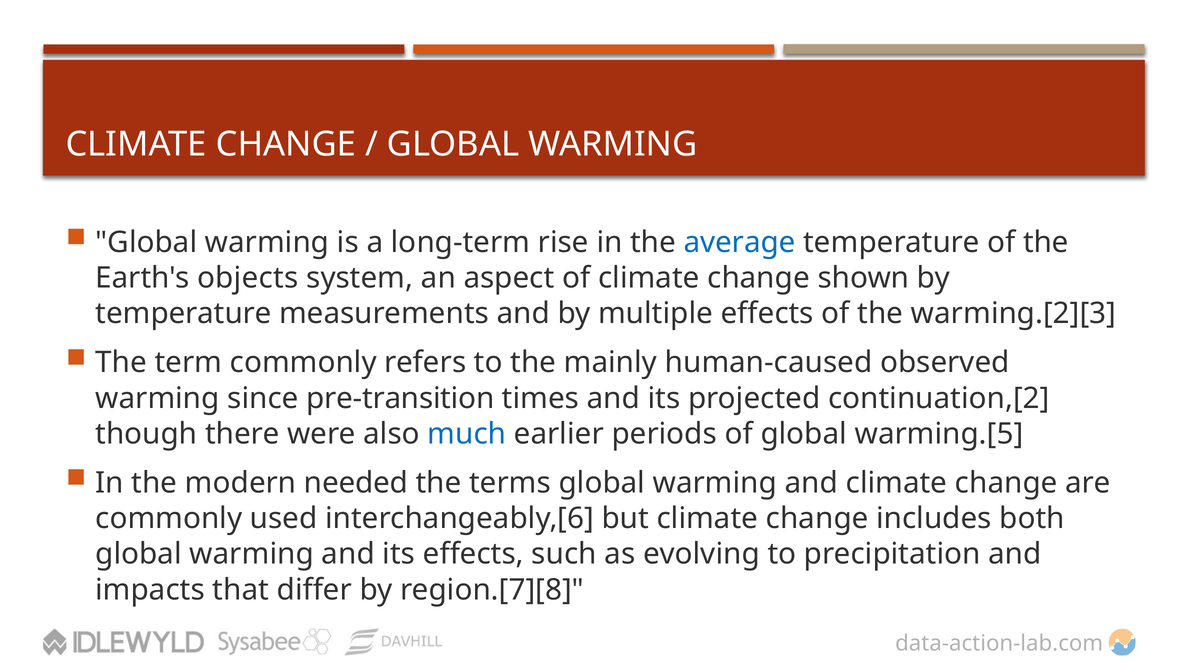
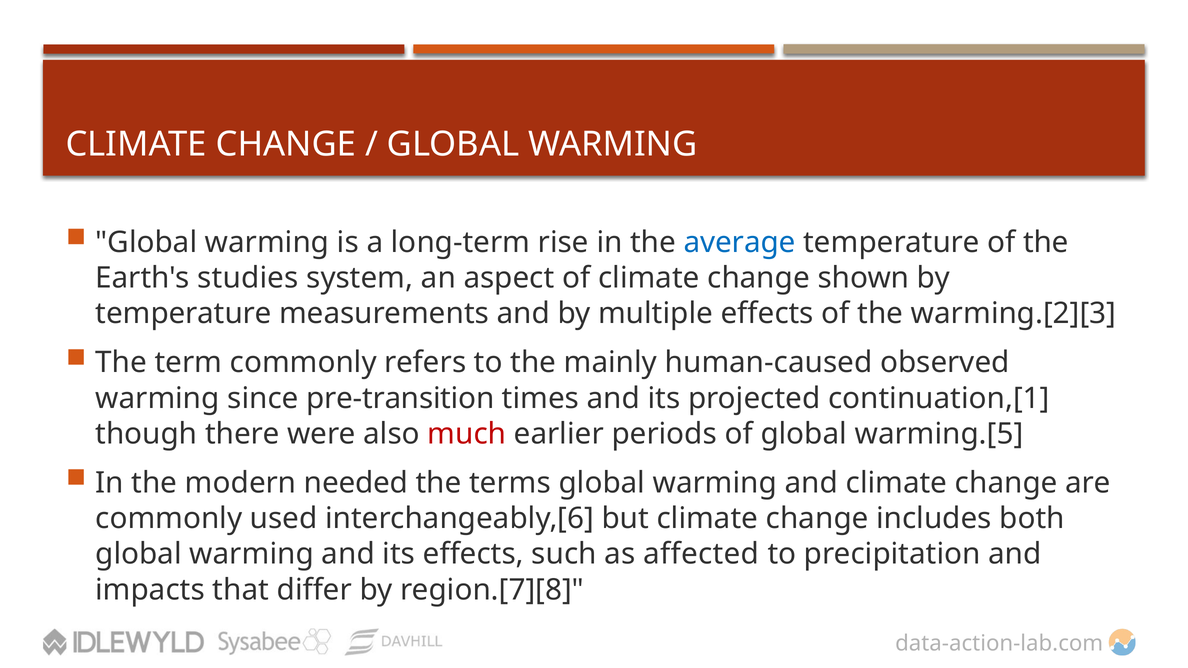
objects: objects -> studies (248, 278)
continuation,[2: continuation,[2 -> continuation,[1 (939, 398)
much colour: blue -> red (467, 434)
evolving: evolving -> affected (701, 554)
